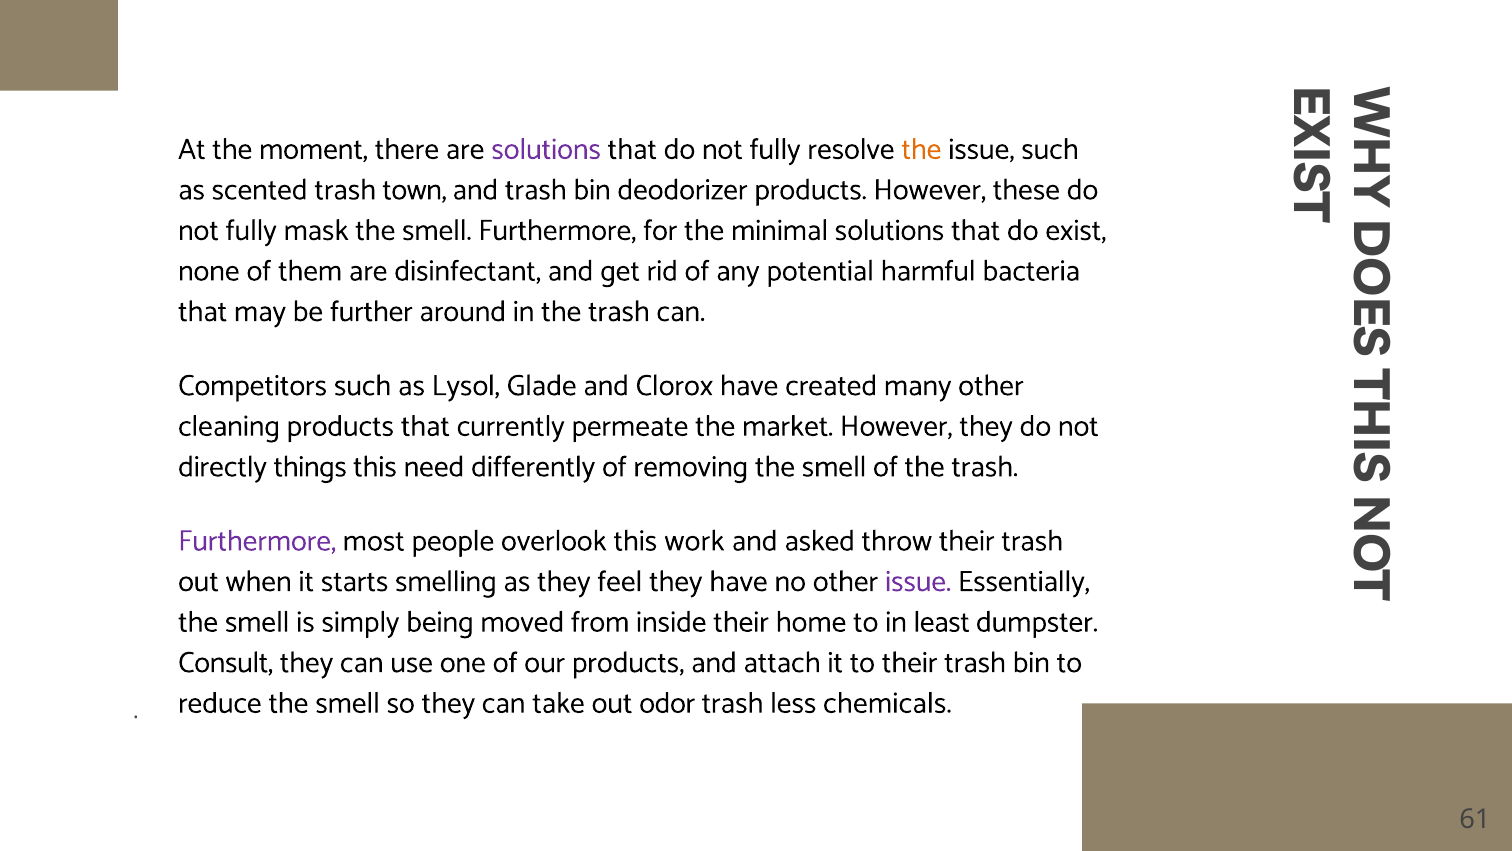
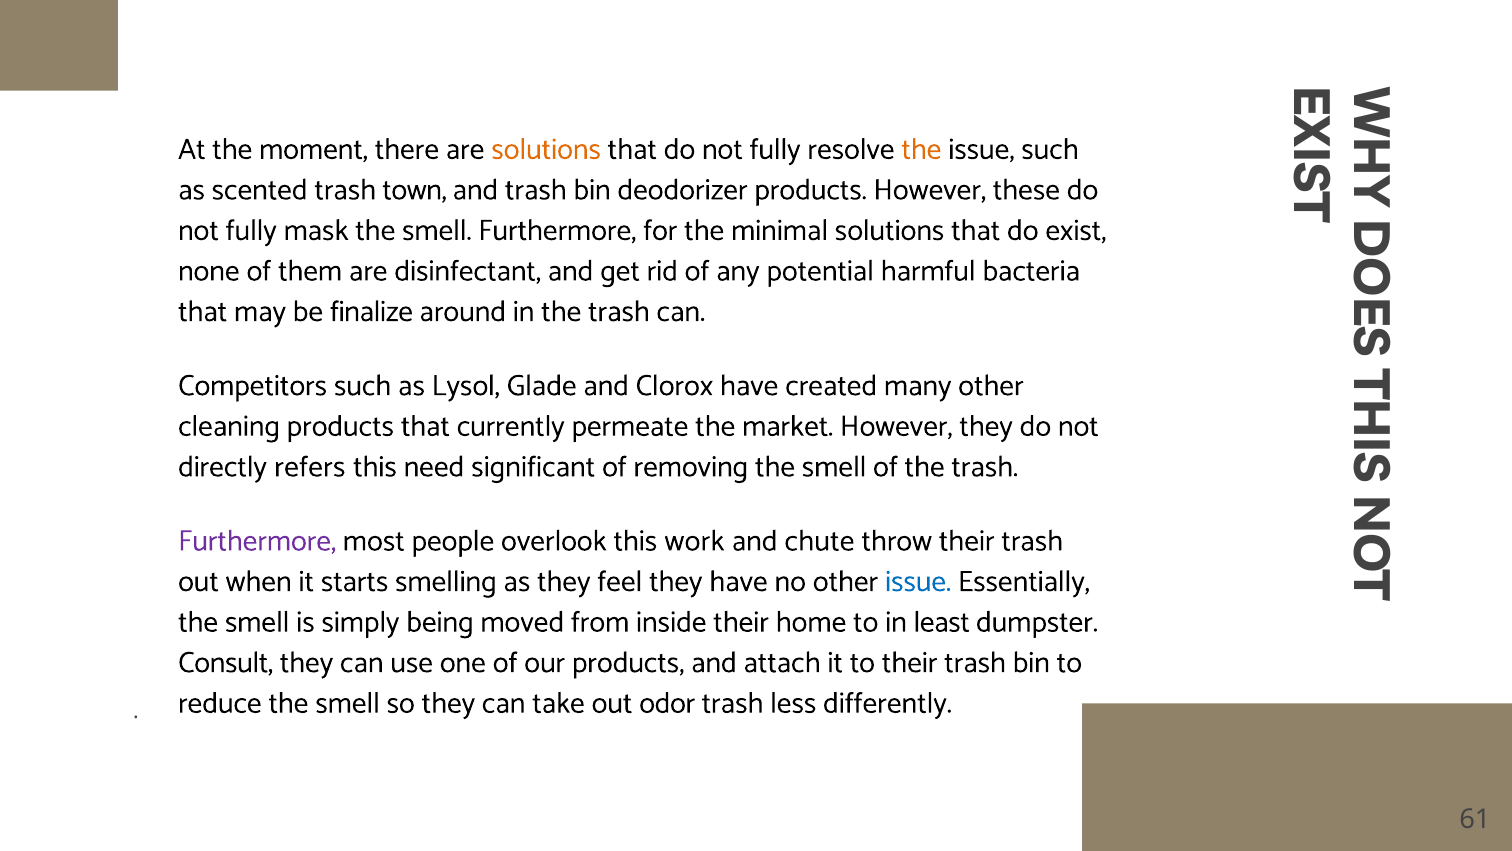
solutions colour: purple -> orange (546, 149)
further: further -> finalize (371, 311)
things: things -> refers (310, 466)
differently: differently -> significant (533, 466)
asked: asked -> chute (819, 540)
issue colour: purple -> blue (918, 581)
chemicals: chemicals -> differently (887, 703)
